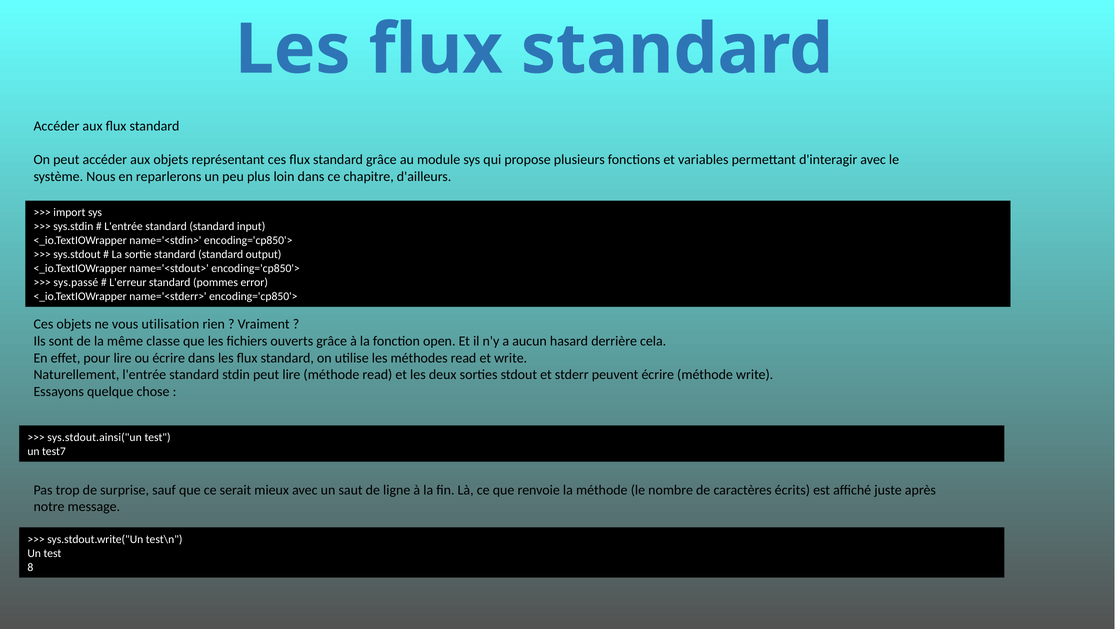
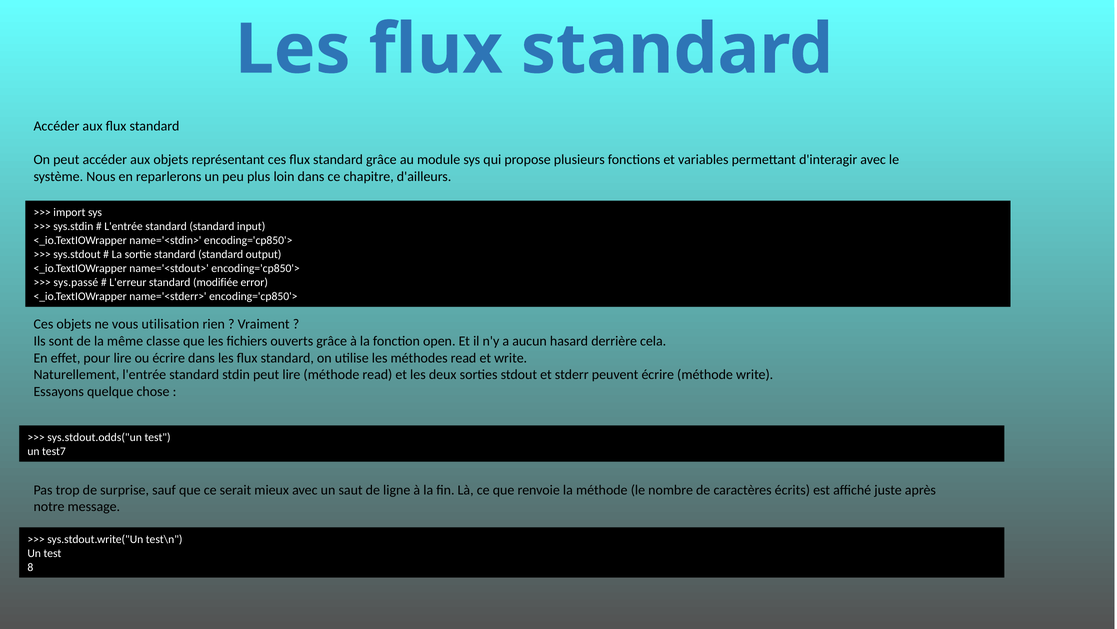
pommes: pommes -> modifiée (216, 282)
sys.stdout.ainsi("un: sys.stdout.ainsi("un -> sys.stdout.odds("un (95, 437)
